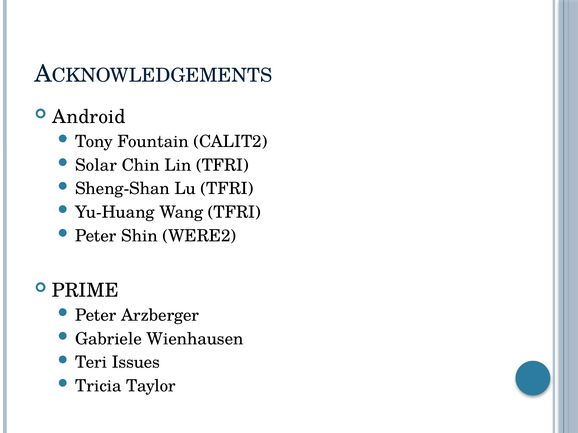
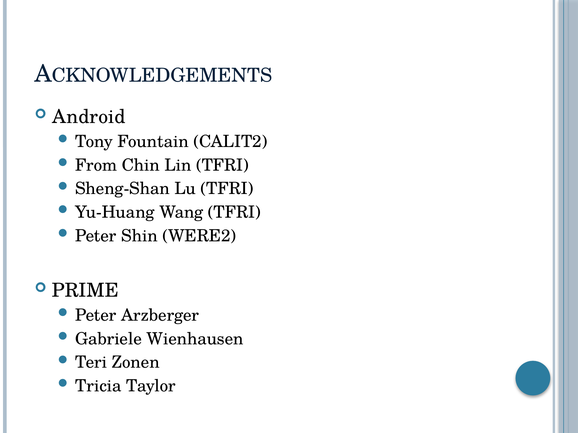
Solar: Solar -> From (96, 165)
Issues: Issues -> Zonen (136, 363)
